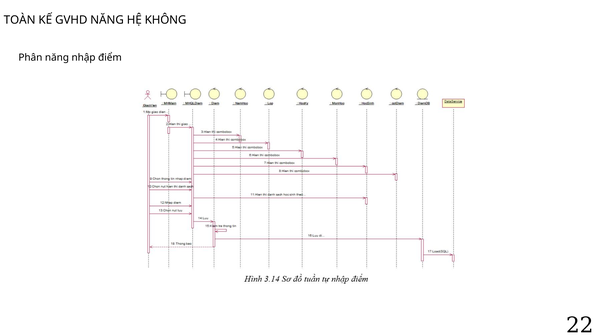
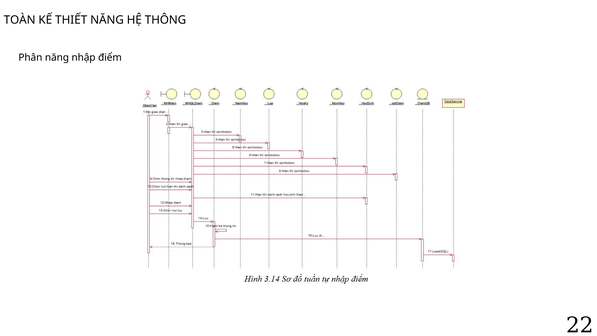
GVHD: GVHD -> THIẾT (71, 20)
KHÔNG: KHÔNG -> THÔNG (166, 20)
